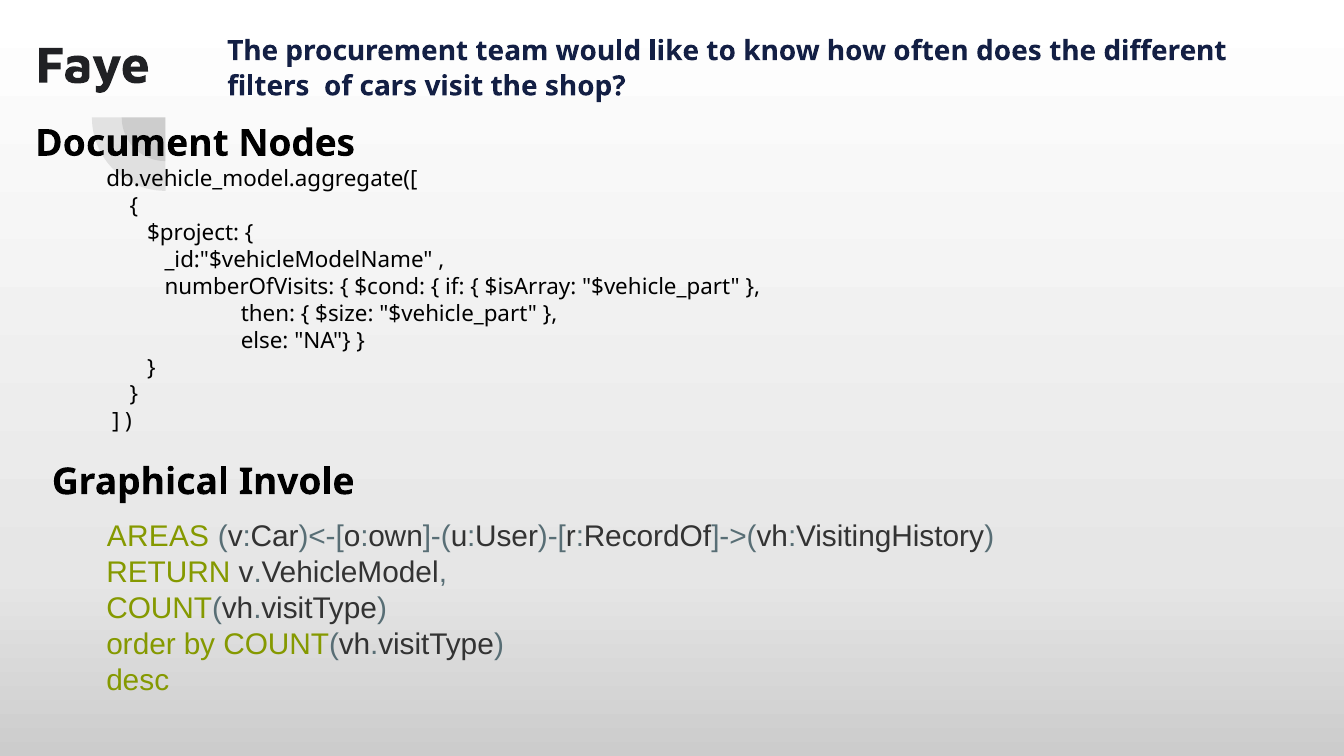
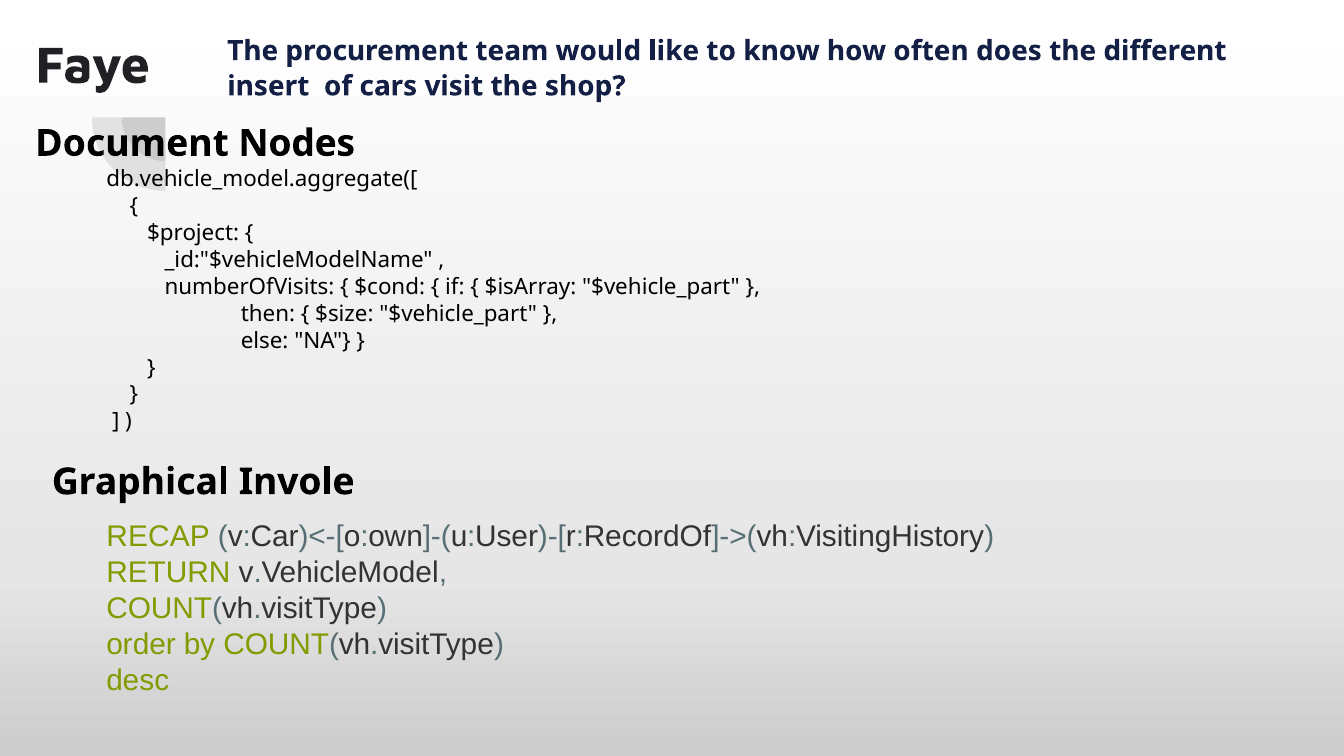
filters: filters -> insert (268, 86)
AREAS: AREAS -> RECAP (158, 537)
